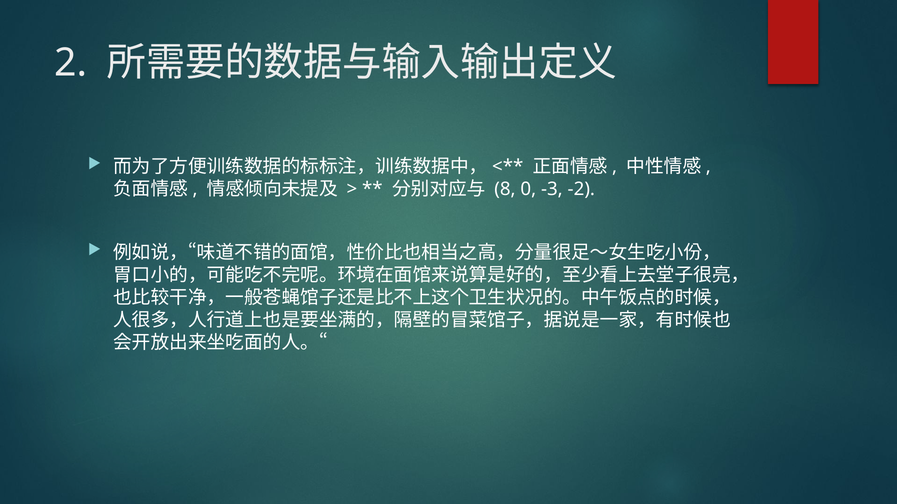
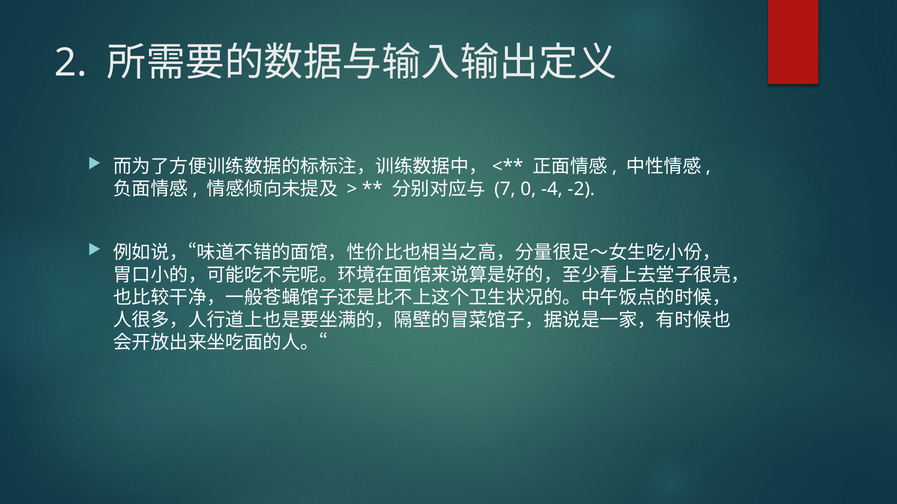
8: 8 -> 7 (505, 189)
-3: -3 -> -4 (552, 189)
